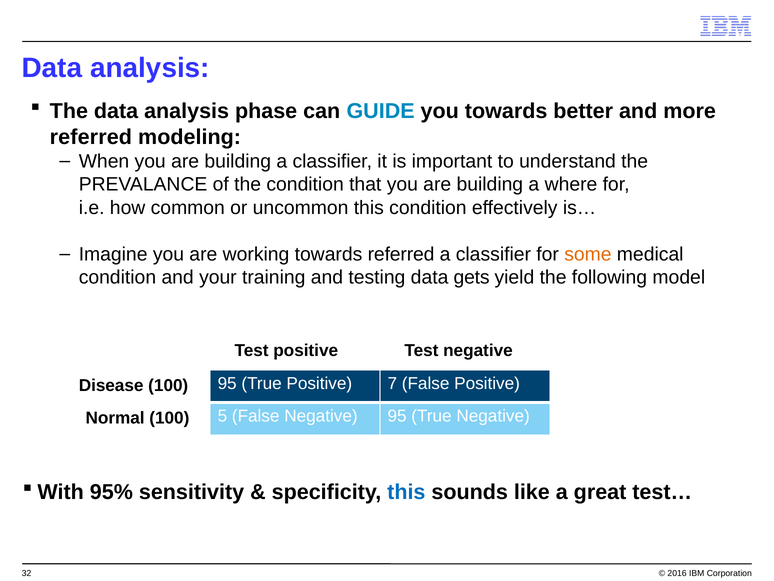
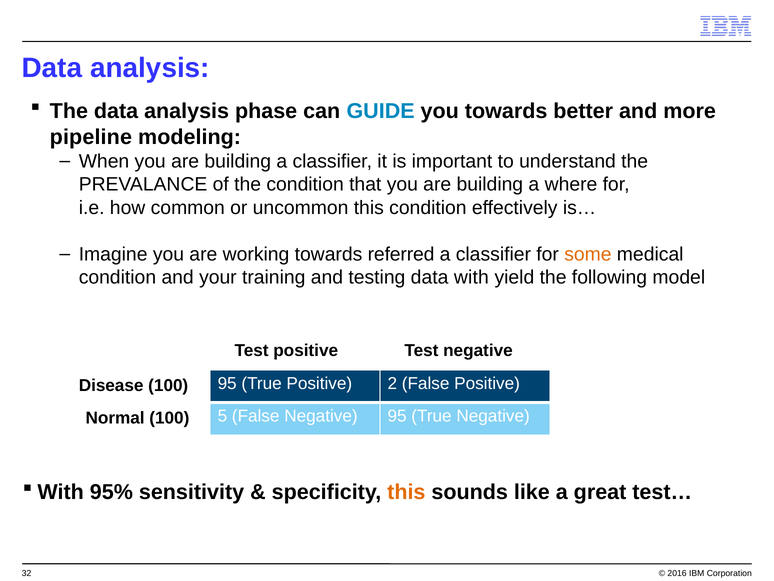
referred: referred -> pipeline (91, 137)
gets: gets -> with (471, 277)
7: 7 -> 2 (392, 383)
this colour: blue -> orange (406, 492)
